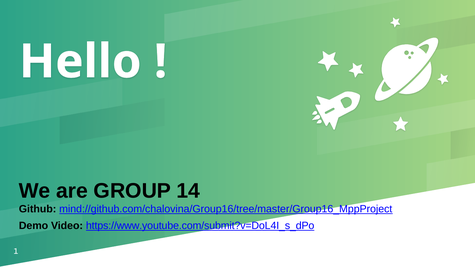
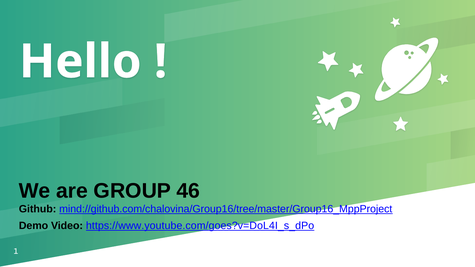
14: 14 -> 46 (188, 191)
https://www.youtube.com/submit?v=DoL4I_s_dPo: https://www.youtube.com/submit?v=DoL4I_s_dPo -> https://www.youtube.com/goes?v=DoL4I_s_dPo (200, 226)
